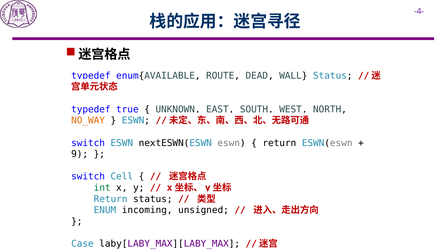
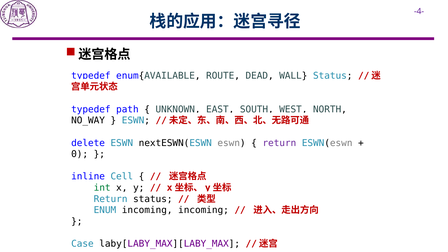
true: true -> path (127, 109)
NO_WAY colour: orange -> black (88, 121)
switch: switch -> delete (88, 143)
return colour: black -> purple (279, 143)
9: 9 -> 0 (80, 154)
switch: switch -> inline (88, 177)
incoming unsigned: unsigned -> incoming (203, 210)
